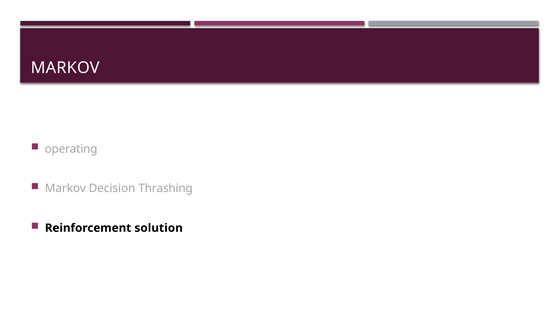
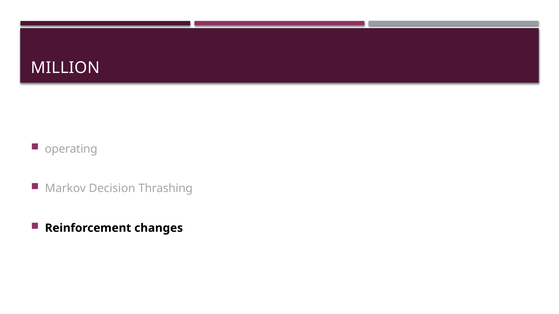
MARKOV: MARKOV -> MILLION (65, 68)
solution: solution -> changes (159, 228)
